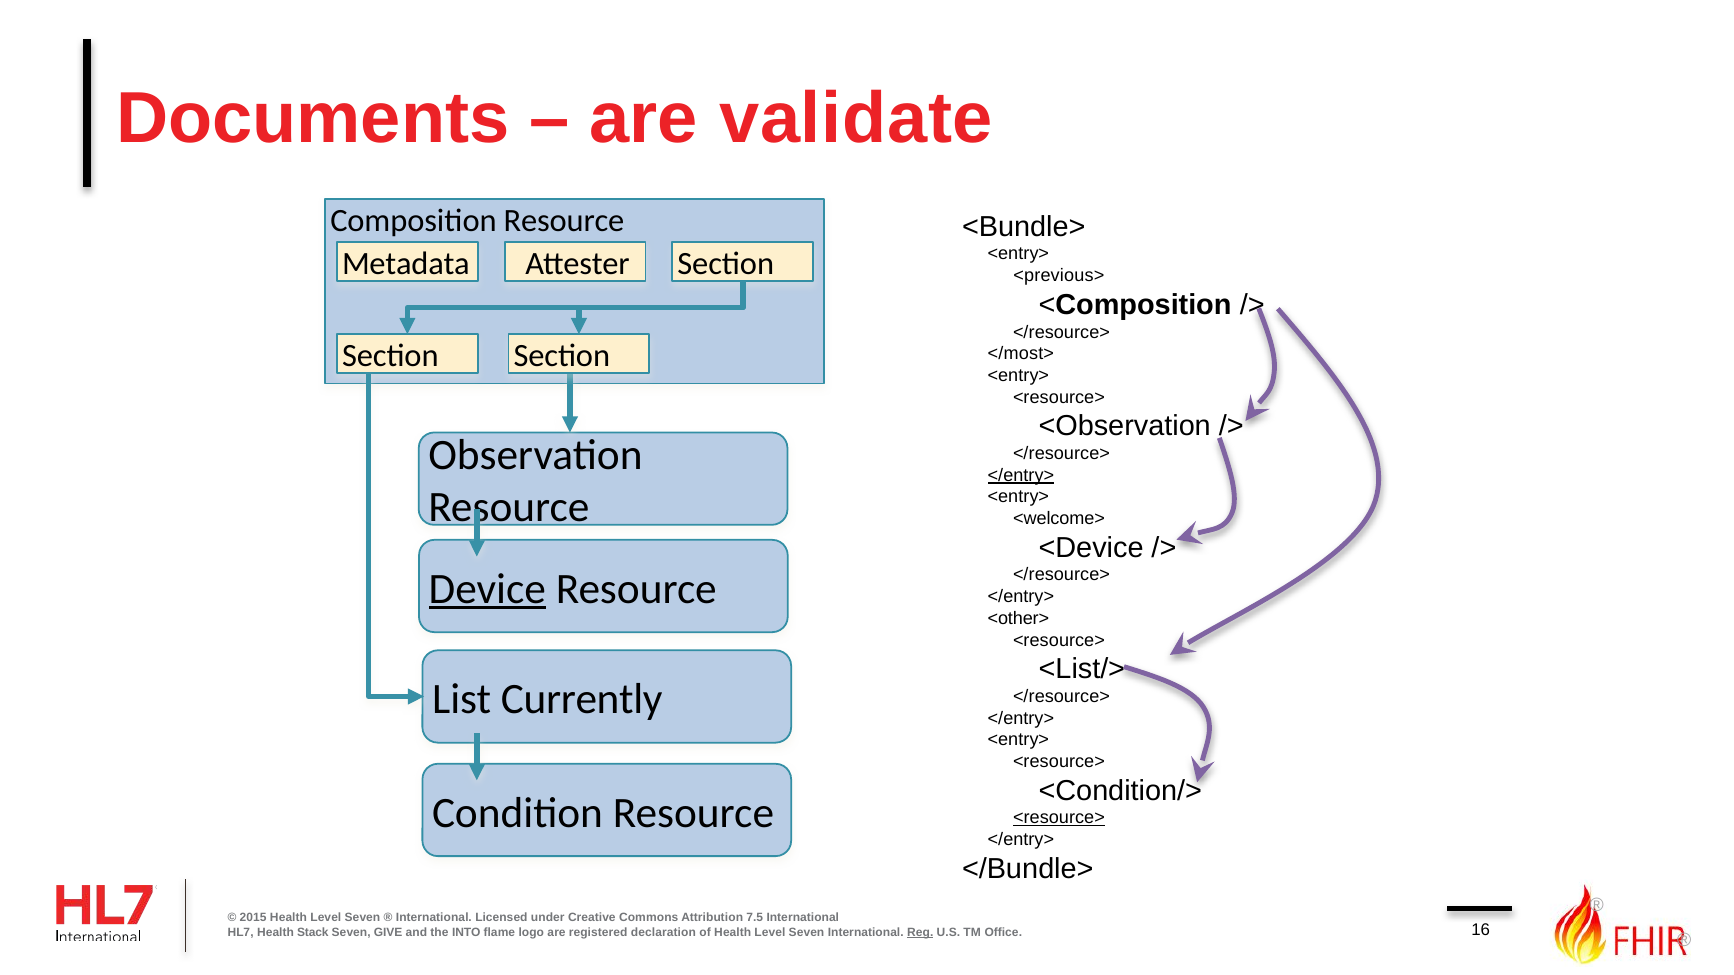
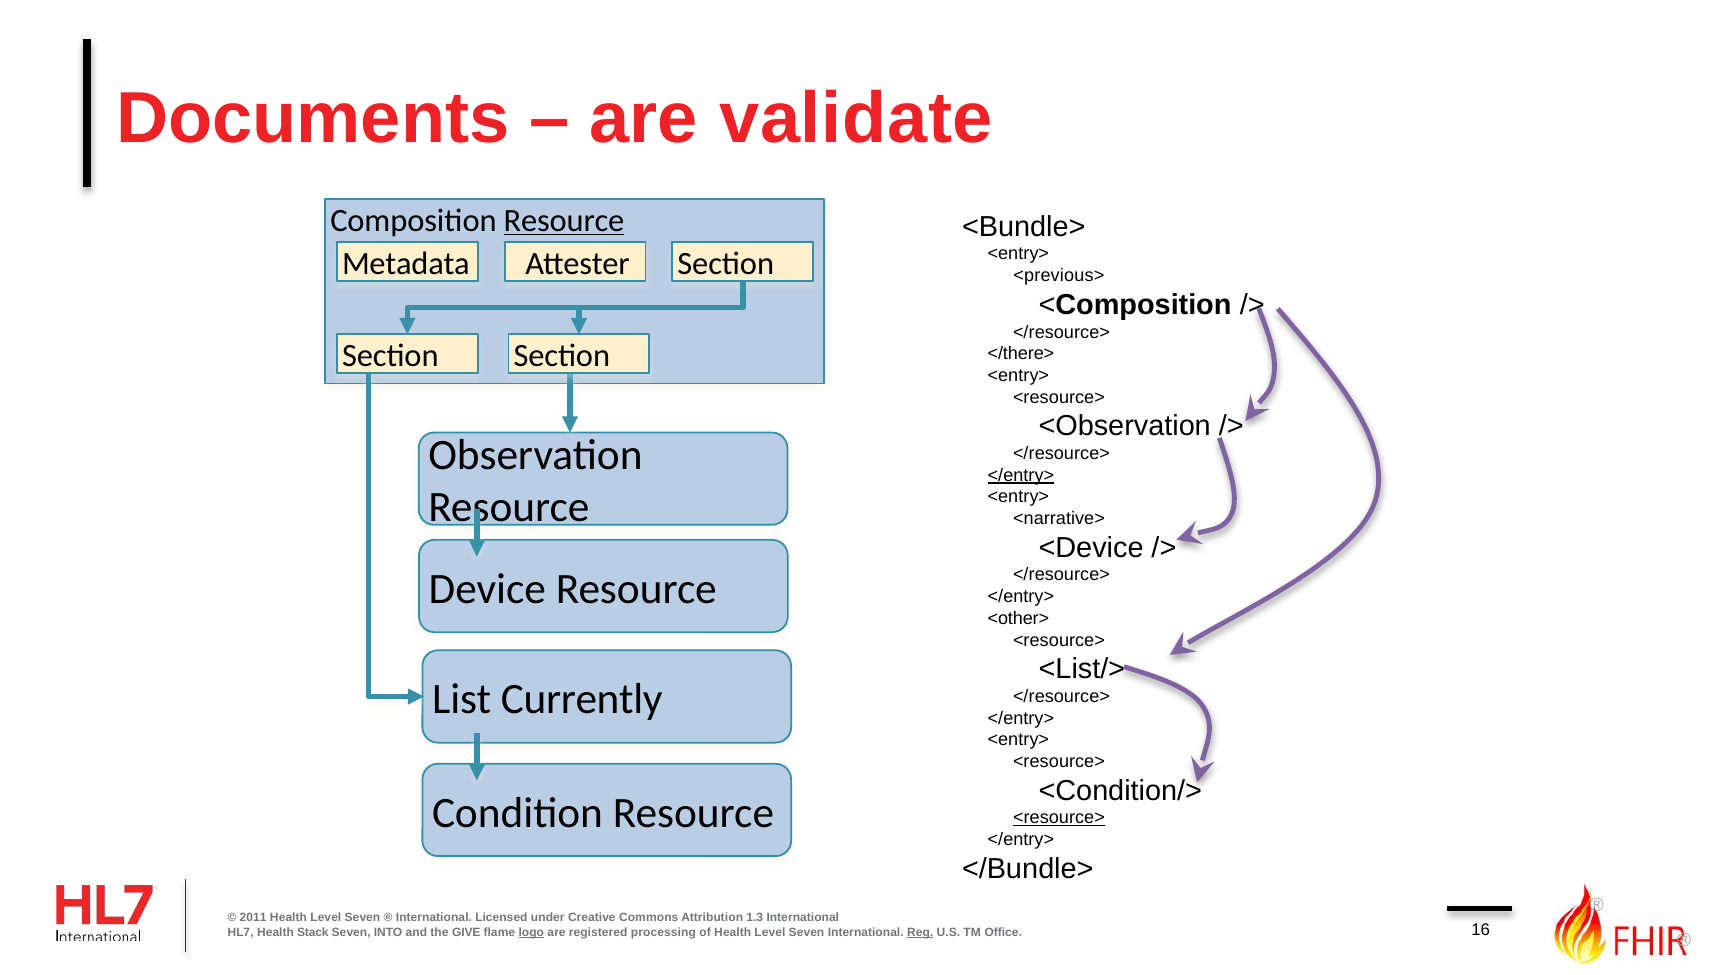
Resource underline: none -> present (564, 221)
</most>: </most> -> </there> (1021, 354)
<welcome>: <welcome> -> <narrative> (1059, 519)
Device underline: present -> none (487, 589)
2015: 2015 -> 2011 (253, 918)
7.5: 7.5 -> 1.3 (755, 918)
GIVE: GIVE -> INTO (388, 933)
INTO: INTO -> GIVE (466, 933)
logo underline: none -> present (531, 933)
declaration: declaration -> processing (663, 933)
